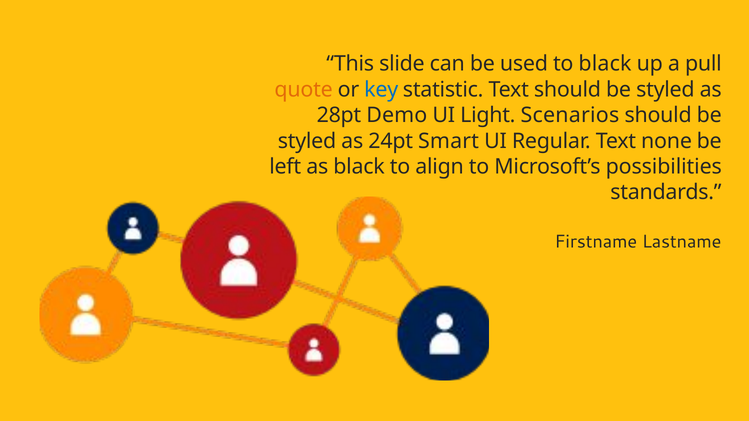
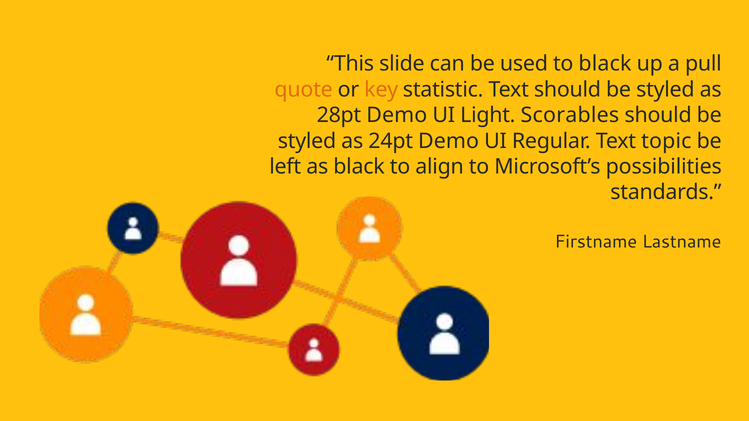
key colour: blue -> orange (381, 90)
Scenarios: Scenarios -> Scorables (570, 115)
24pt Smart: Smart -> Demo (449, 141)
none: none -> topic (666, 141)
